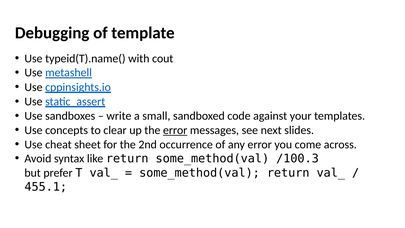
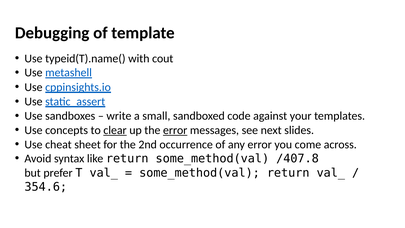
clear underline: none -> present (115, 130)
/100.3: /100.3 -> /407.8 (297, 159)
455.1: 455.1 -> 354.6 (46, 187)
